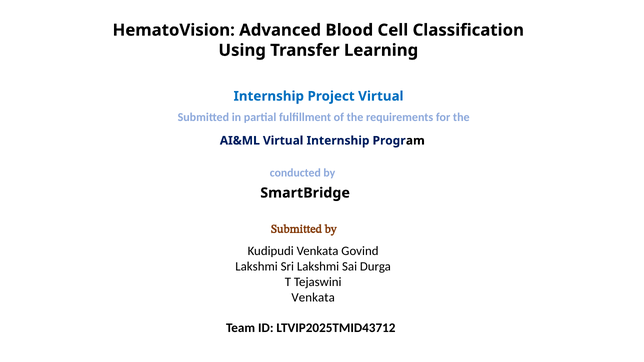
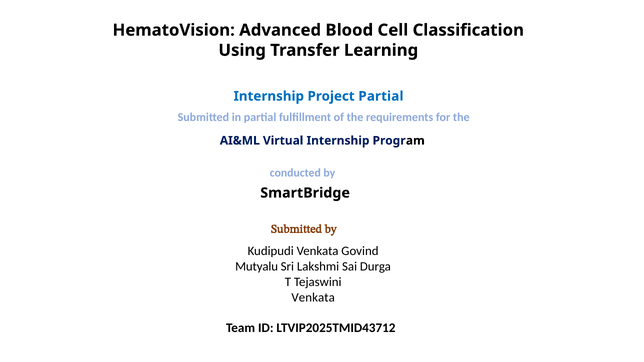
Project Virtual: Virtual -> Partial (381, 96)
Lakshmi: Lakshmi -> Mutyalu (257, 267)
